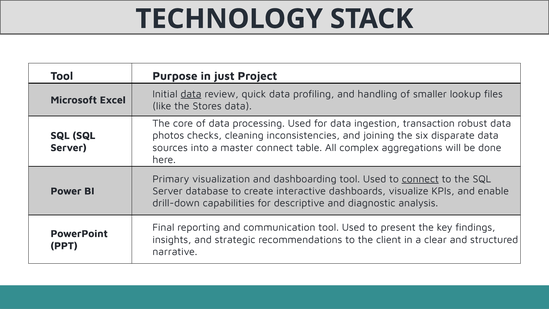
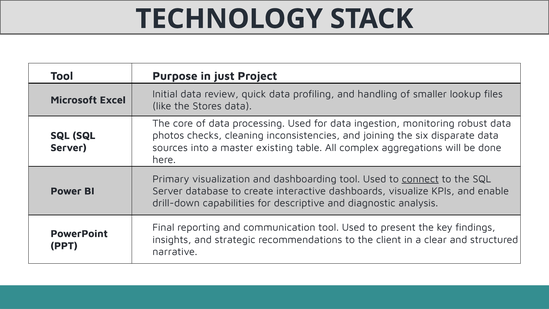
data underline: present -> none (191, 94)
transaction: transaction -> monitoring (429, 123)
master connect: connect -> existing (275, 148)
